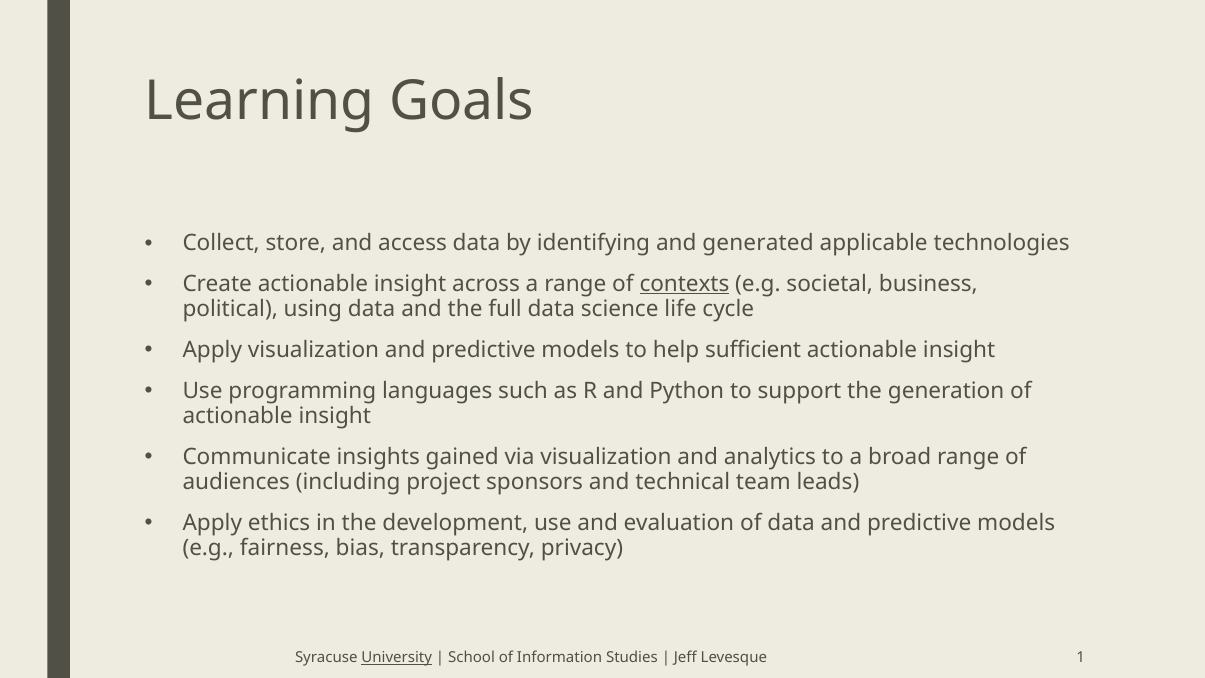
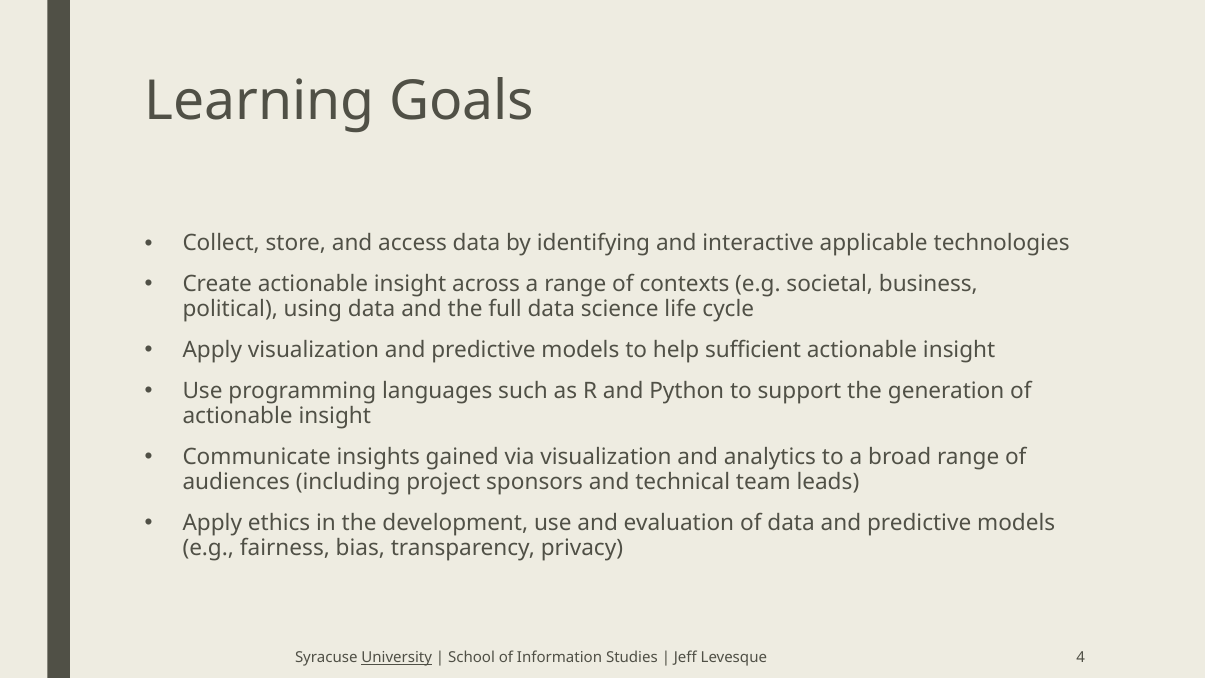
generated: generated -> interactive (758, 243)
contexts underline: present -> none (684, 284)
1: 1 -> 4 (1081, 658)
